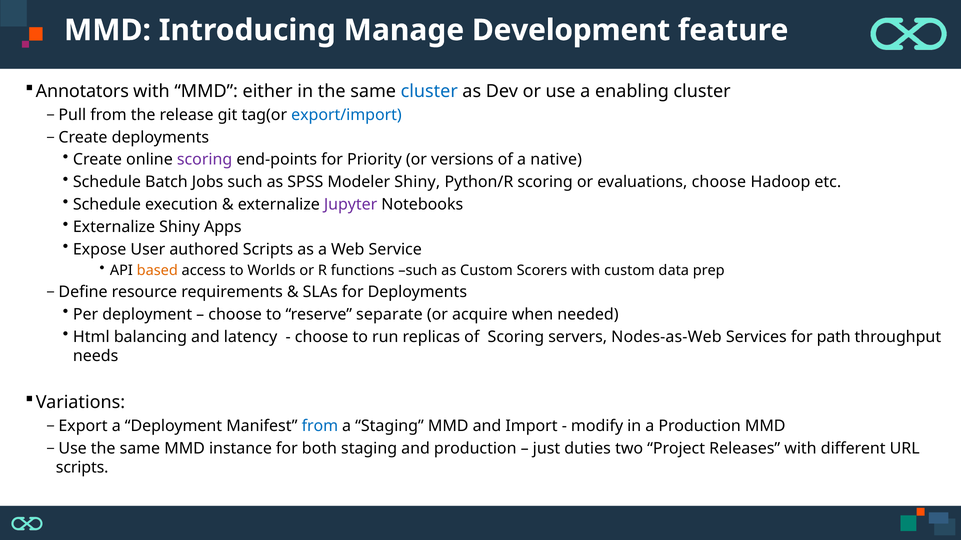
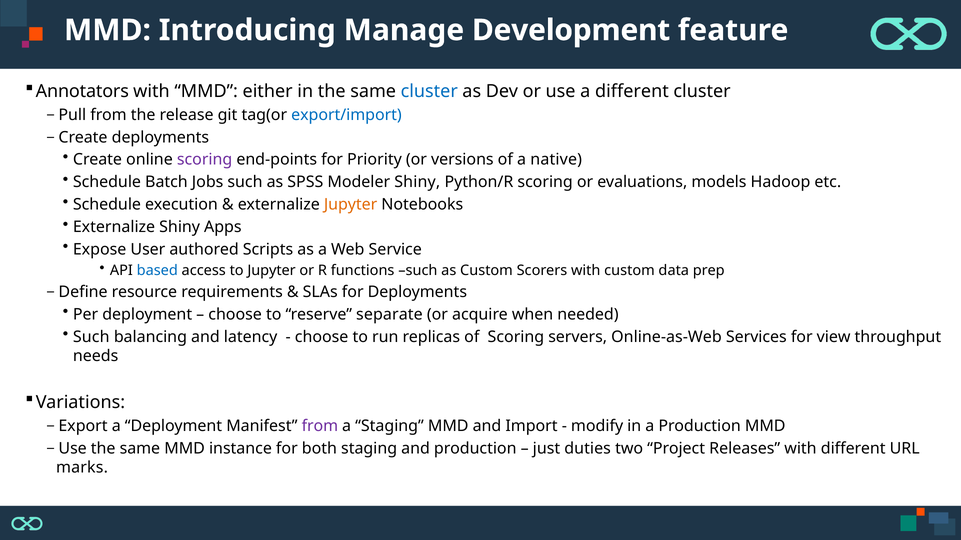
a enabling: enabling -> different (632, 92)
evaluations choose: choose -> models (719, 182)
Jupyter colour: purple -> orange (351, 205)
based colour: orange -> blue (157, 271)
to Worlds: Worlds -> Jupyter (272, 271)
Html: Html -> Such (91, 337)
Nodes-as-Web: Nodes-as-Web -> Online-as-Web (666, 337)
path: path -> view (834, 337)
from colour: blue -> purple (320, 426)
scripts: scripts -> marks (82, 468)
